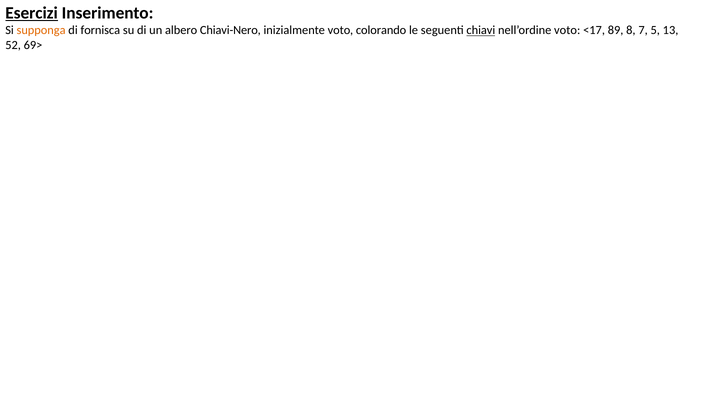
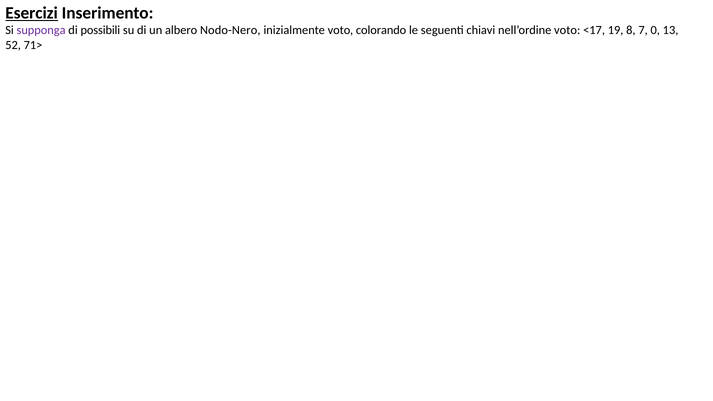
supponga colour: orange -> purple (41, 30)
fornisca: fornisca -> possibili (100, 30)
Chiavi-Nero: Chiavi-Nero -> Nodo-Nero (230, 30)
chiavi underline: present -> none (481, 30)
89: 89 -> 19 (616, 30)
5: 5 -> 0 (655, 30)
69>: 69> -> 71> (33, 45)
